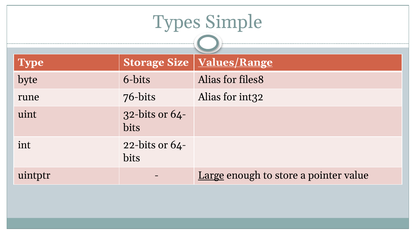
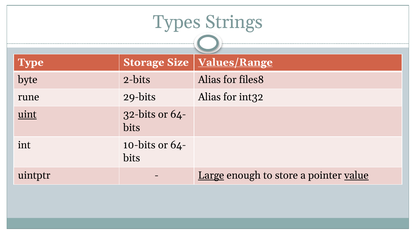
Simple: Simple -> Strings (234, 22)
6-bits: 6-bits -> 2-bits (137, 80)
76-bits: 76-bits -> 29-bits (139, 97)
uint underline: none -> present (27, 114)
22-bits: 22-bits -> 10-bits (139, 145)
value underline: none -> present (356, 175)
